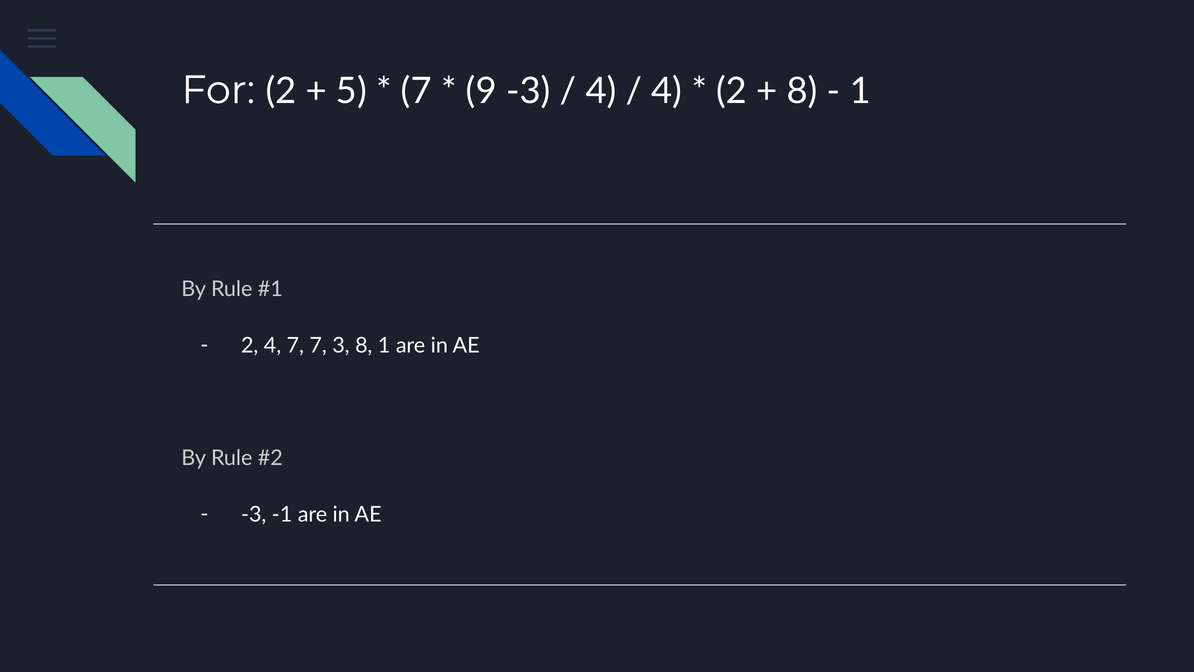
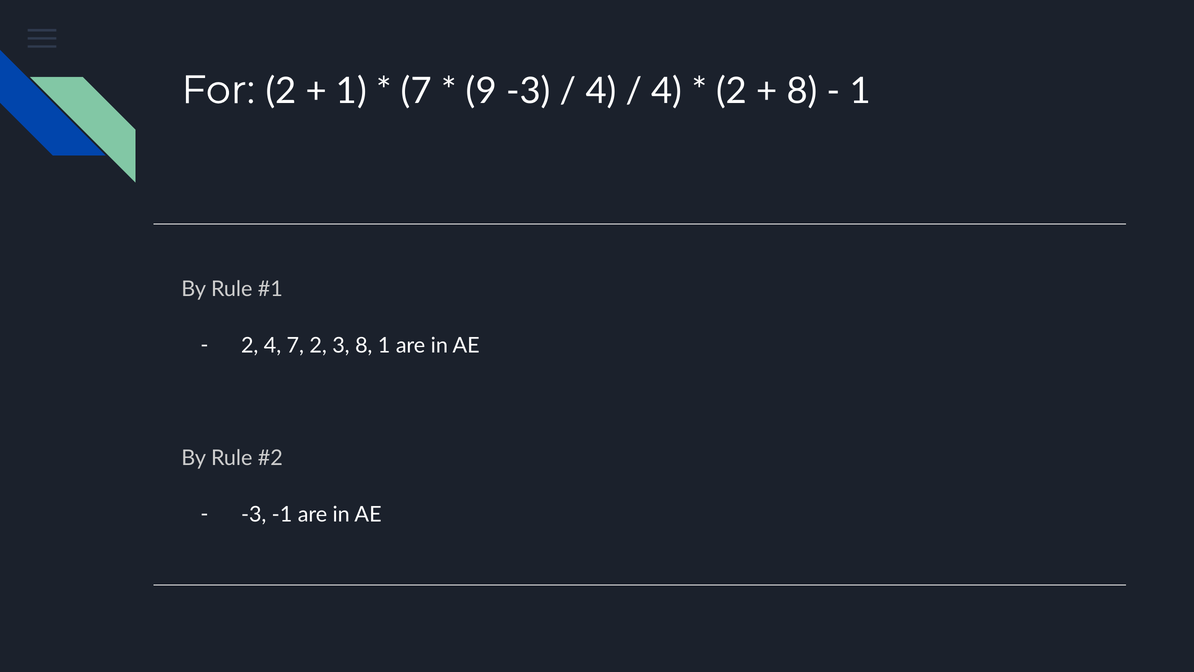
5: 5 -> 1 (351, 91)
7 7: 7 -> 2 (318, 345)
